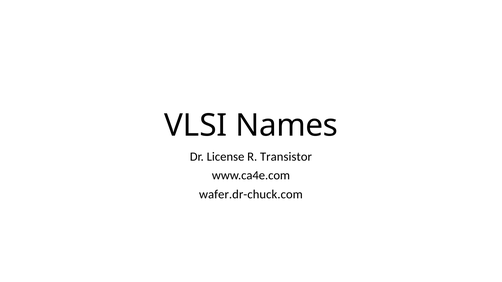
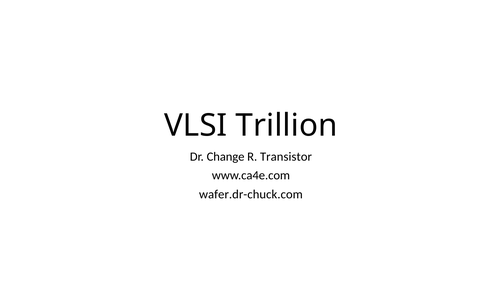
Names: Names -> Trillion (287, 125)
License: License -> Change (226, 157)
